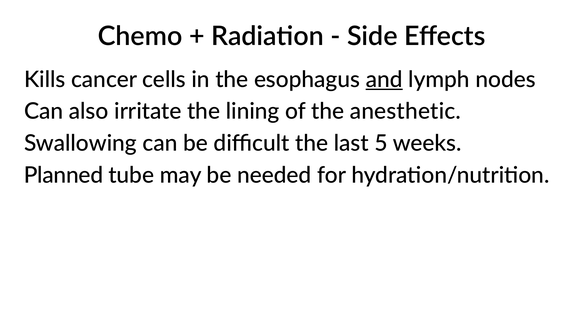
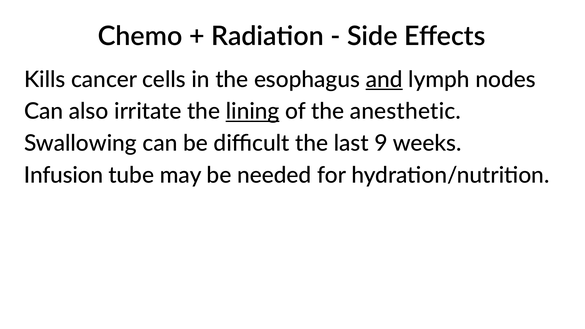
lining underline: none -> present (253, 111)
5: 5 -> 9 (381, 143)
Planned: Planned -> Infusion (64, 175)
